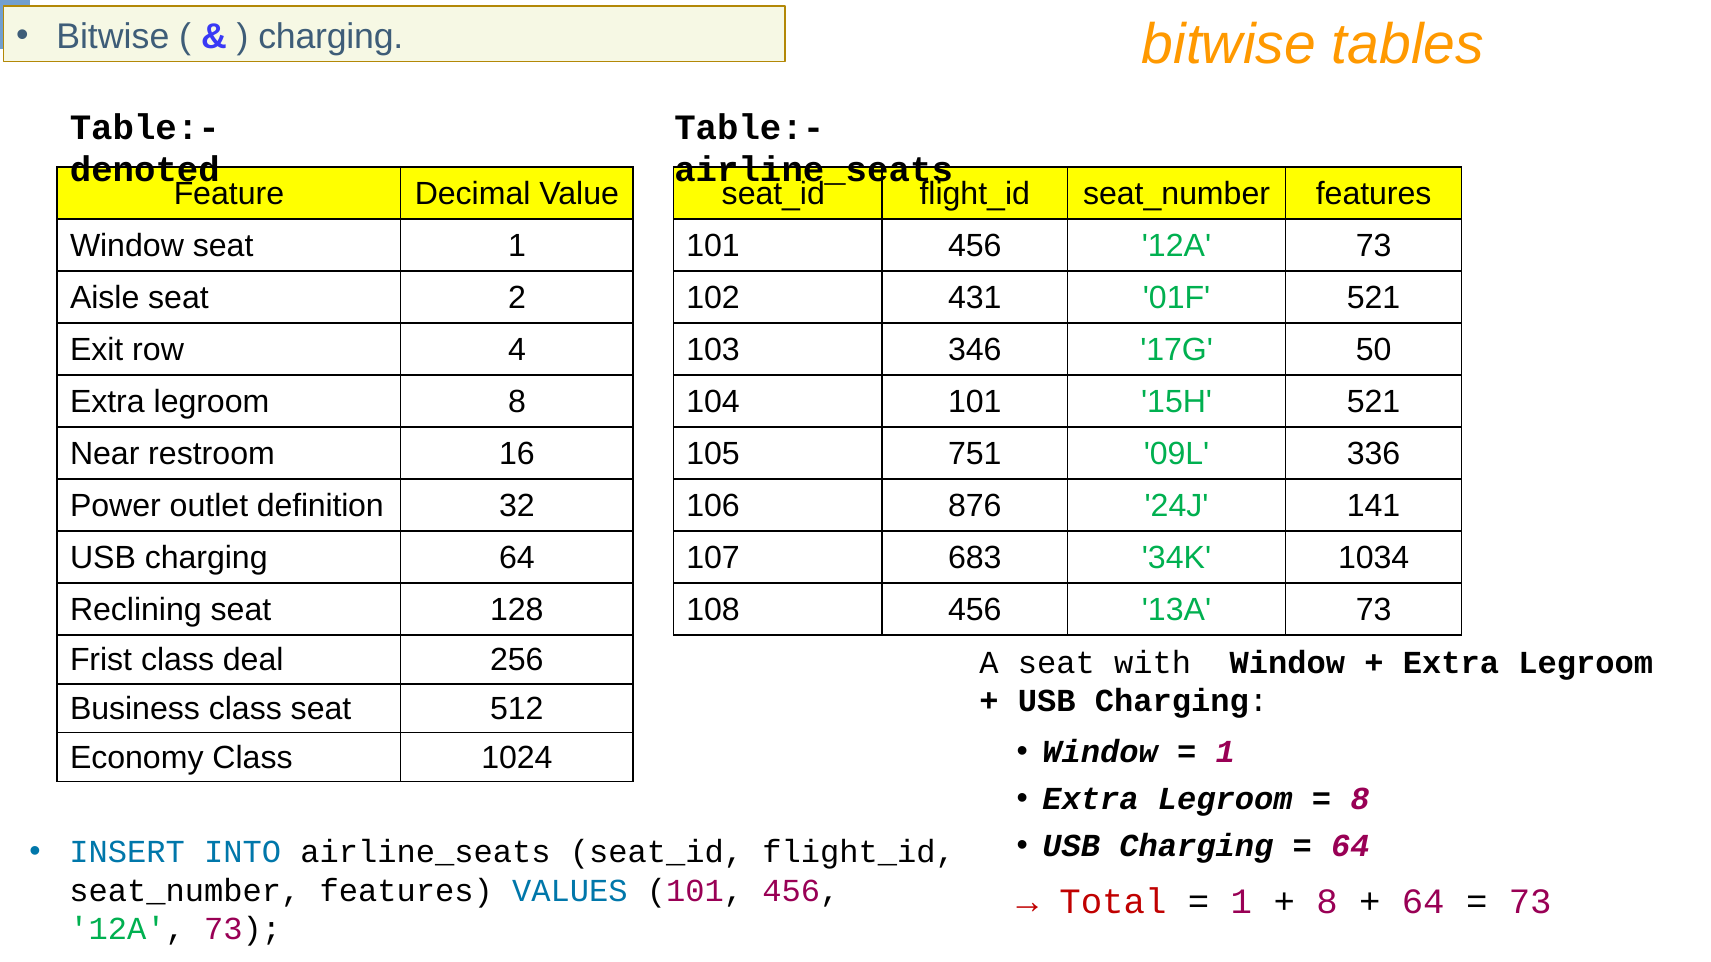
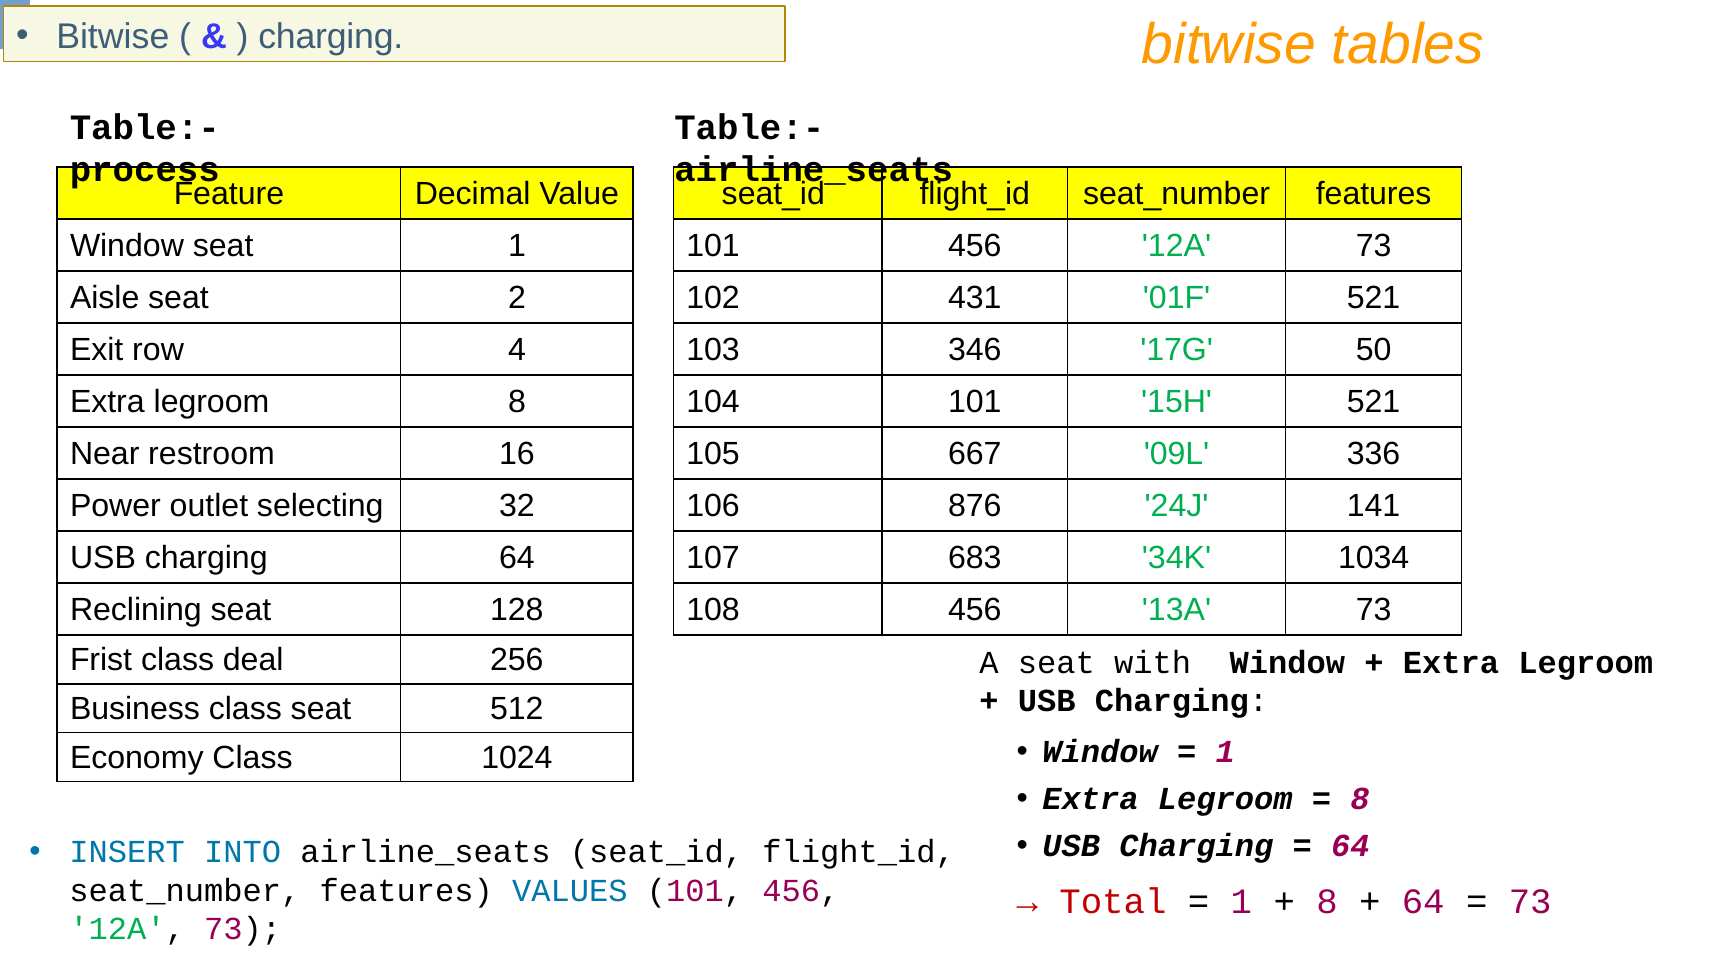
denoted: denoted -> process (145, 170)
751: 751 -> 667 (975, 454)
definition: definition -> selecting (320, 506)
